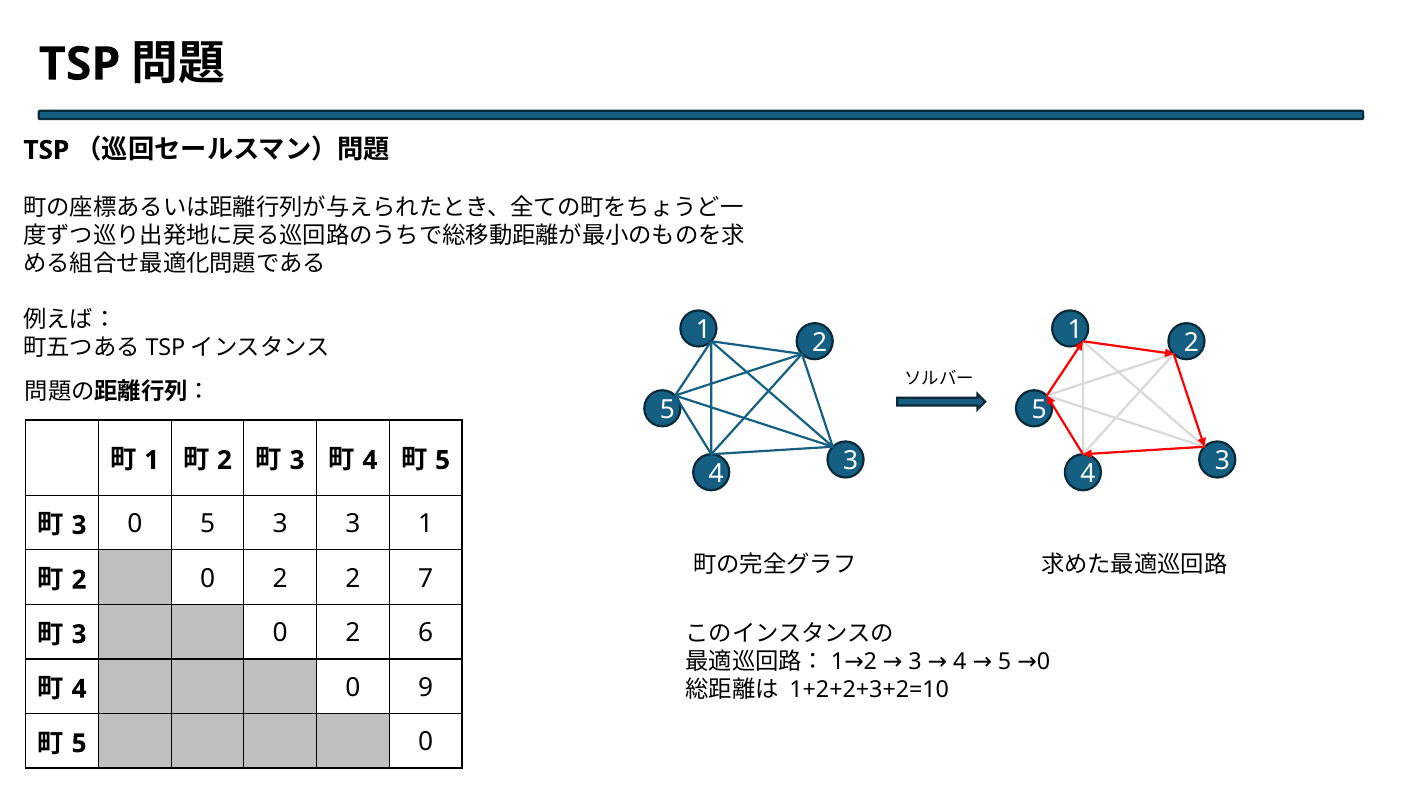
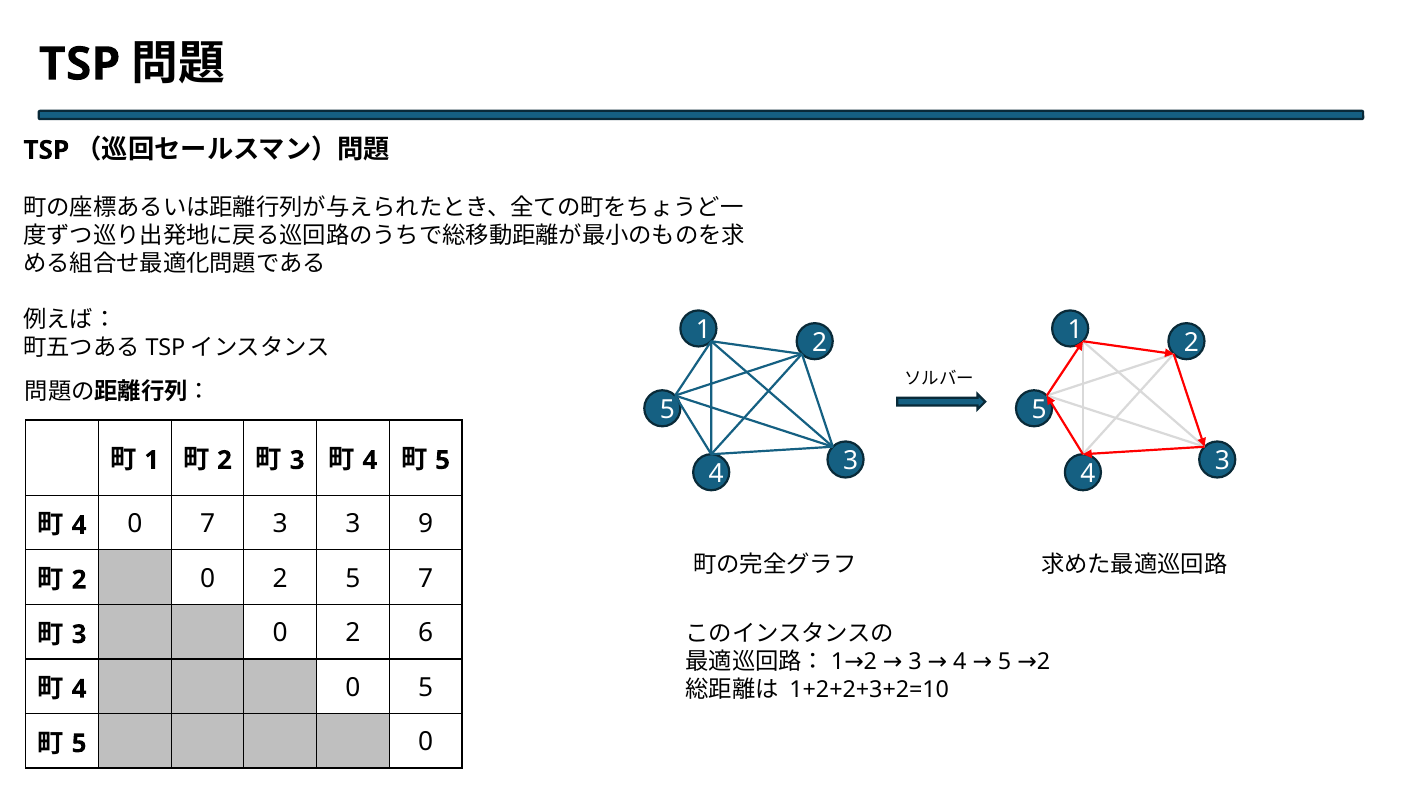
3: 3 -> 4 (79, 526)
0 5: 5 -> 7 (208, 524)
3 1: 1 -> 9 (426, 524)
2 2: 2 -> 5 (353, 579)
4 5 0: 0 -> 2 (1044, 662)
0 9: 9 -> 5 (426, 688)
